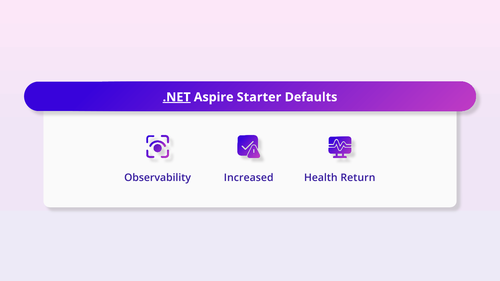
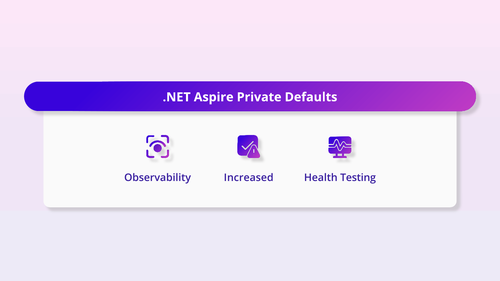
.NET underline: present -> none (177, 97)
Starter: Starter -> Private (259, 97)
Return: Return -> Testing (358, 178)
